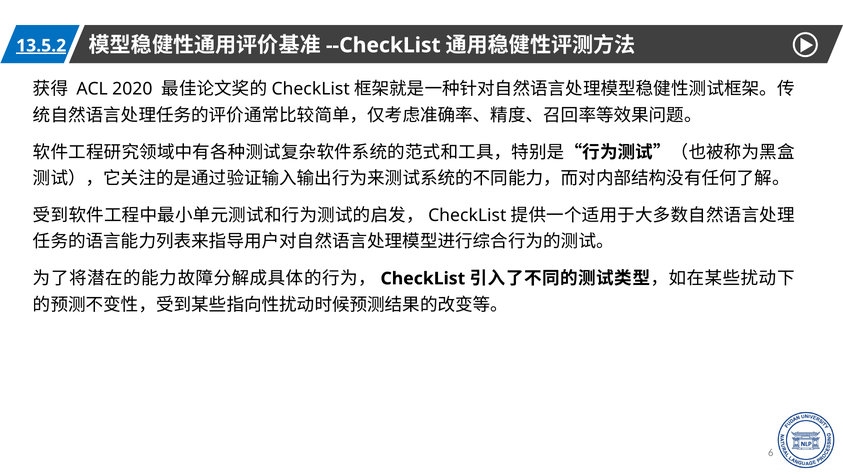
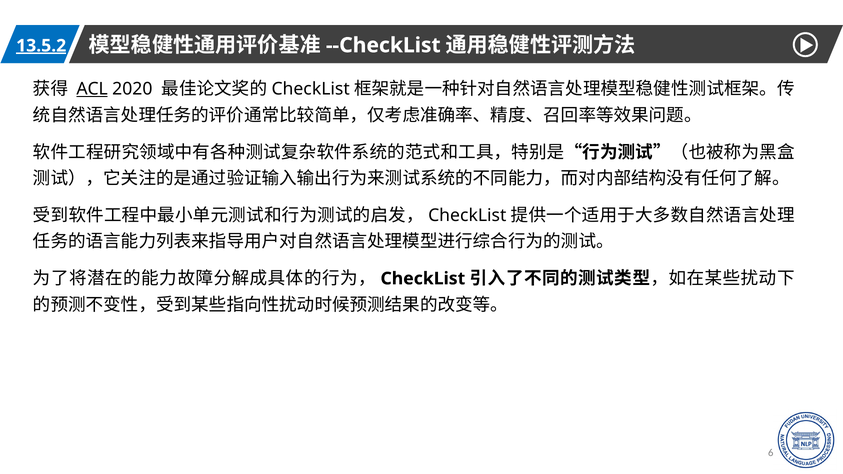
ACL underline: none -> present (92, 89)
